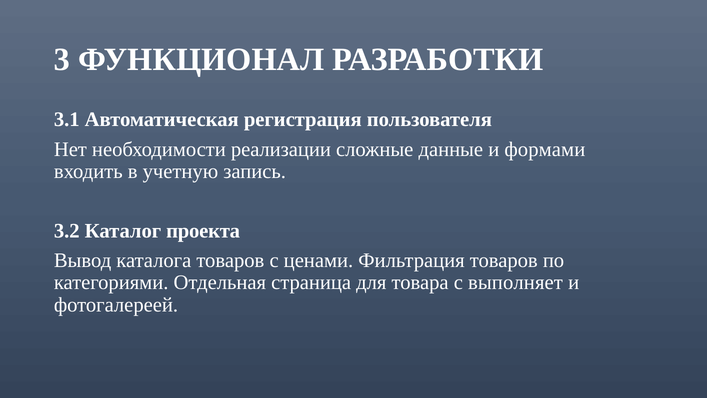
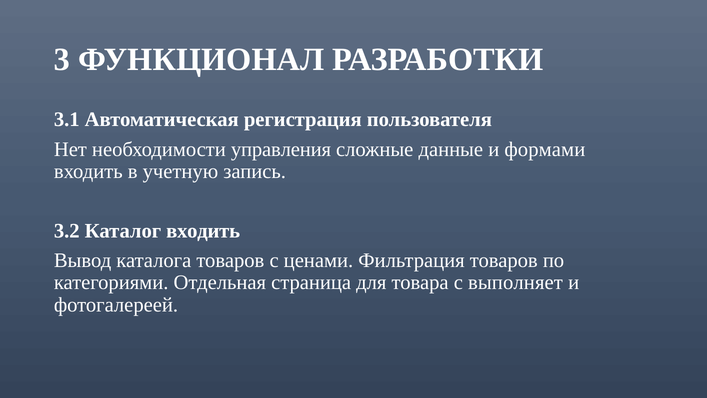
реализации: реализации -> управления (281, 149)
Каталог проекта: проекта -> входить (203, 231)
